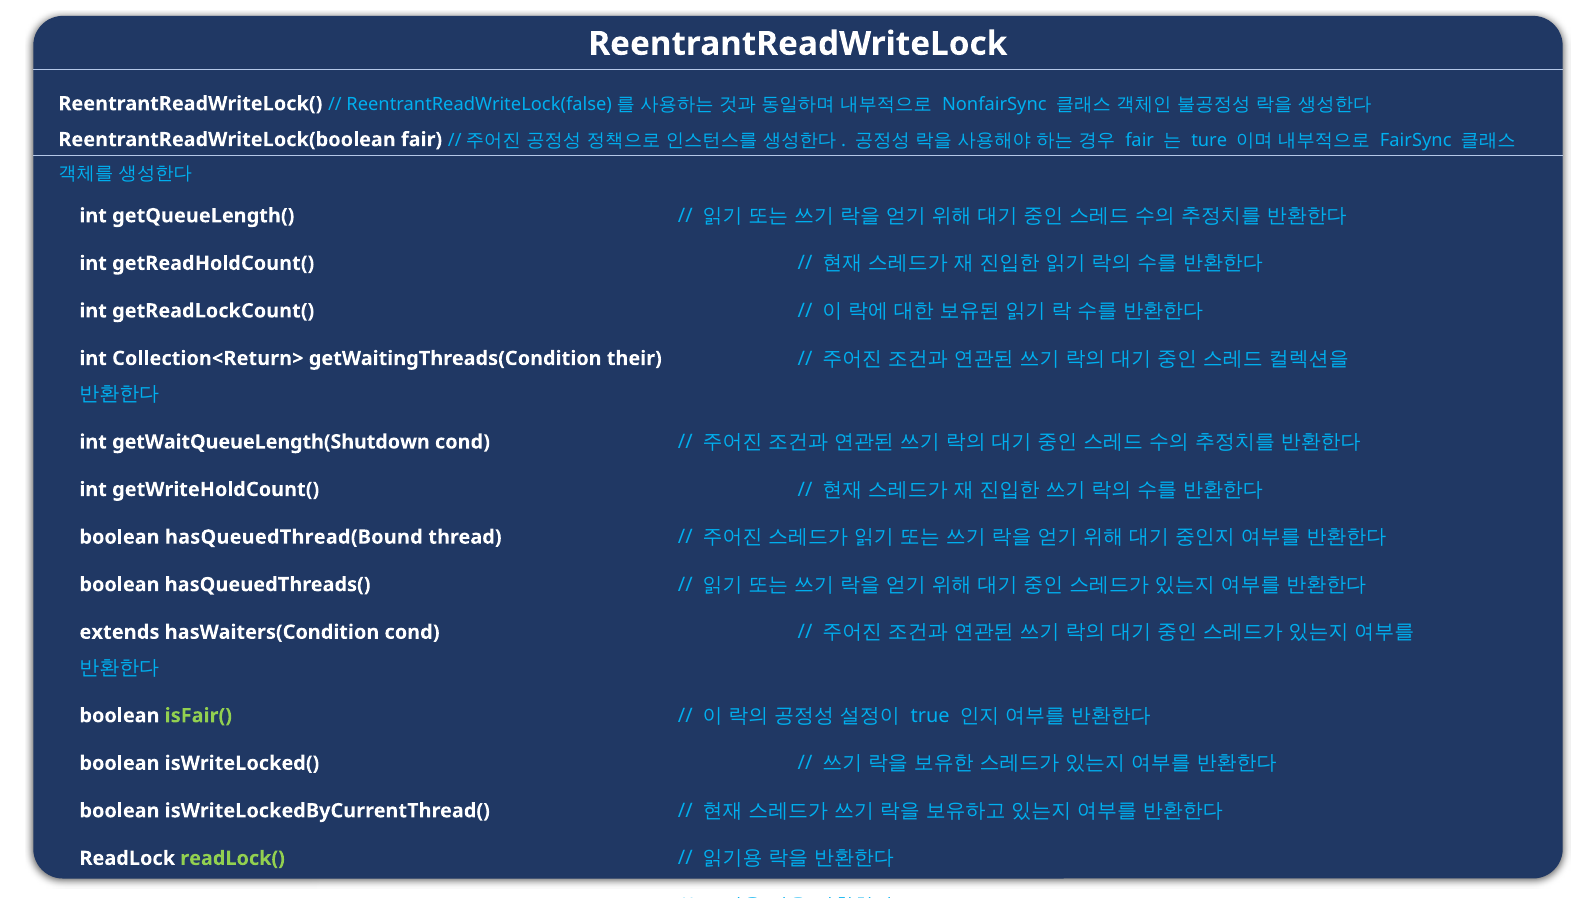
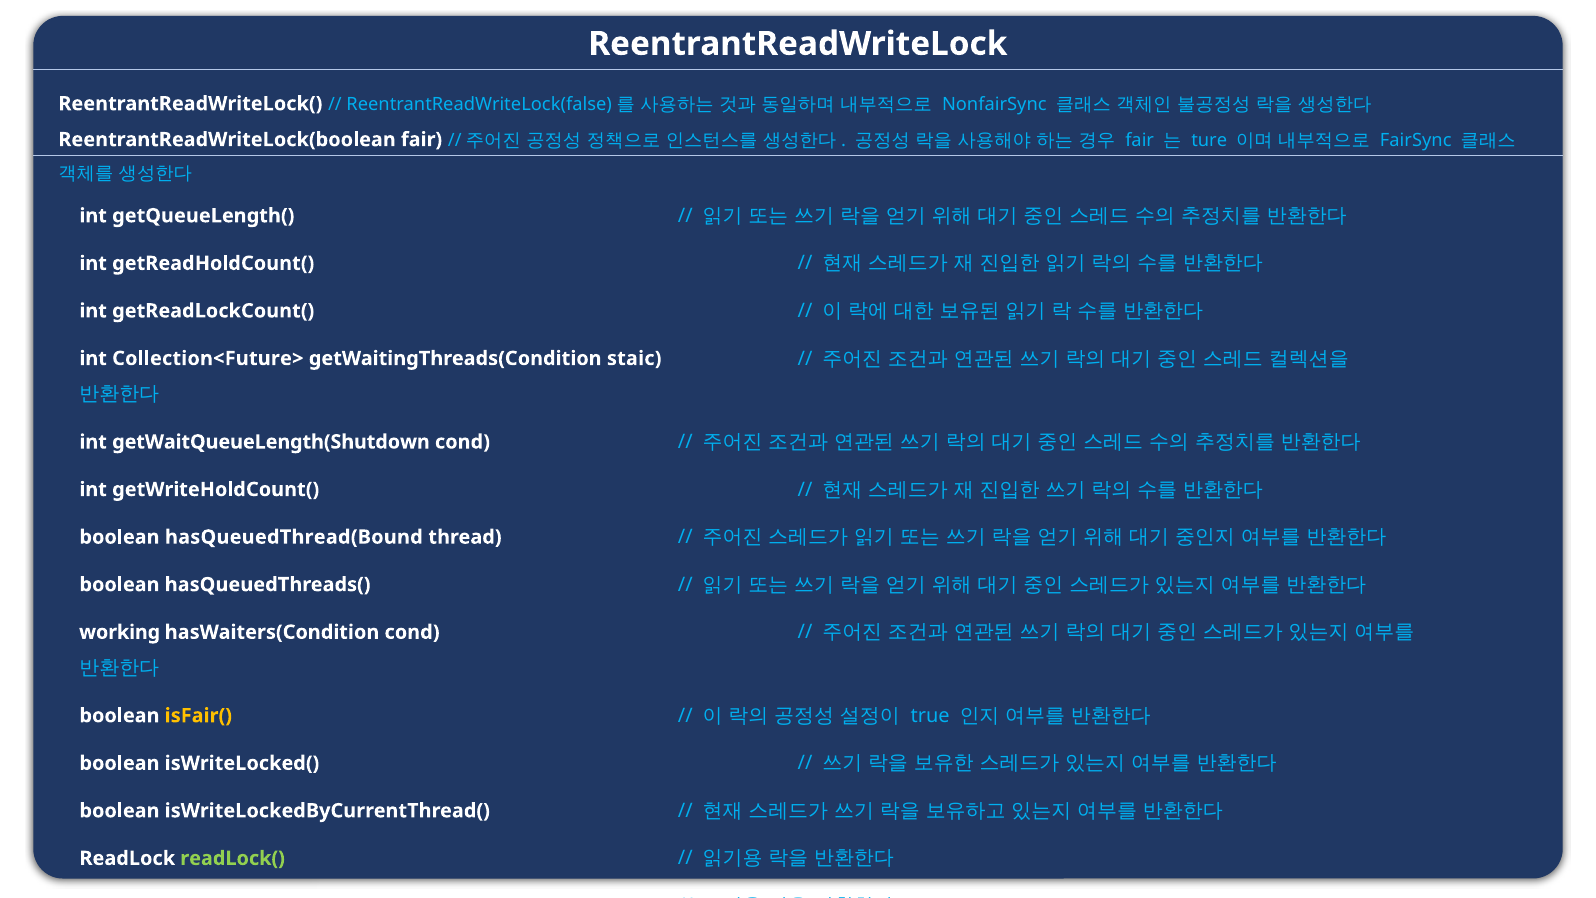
Collection<Return>: Collection<Return> -> Collection<Future> (208, 358)
their: their -> staic (634, 358)
extends: extends -> working (120, 632)
isFair( colour: light green -> yellow (198, 715)
